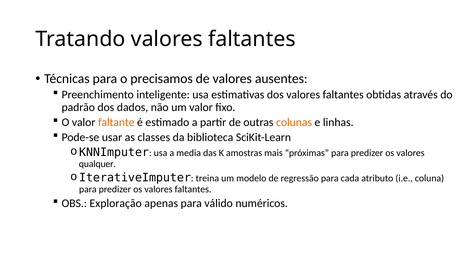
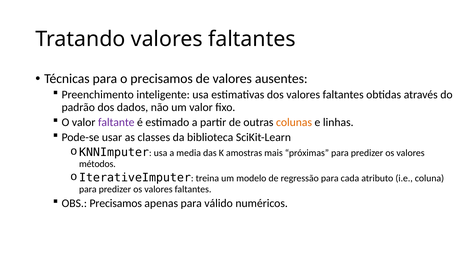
faltante colour: orange -> purple (116, 122)
qualquer: qualquer -> métodos (97, 164)
OBS Exploração: Exploração -> Precisamos (116, 203)
